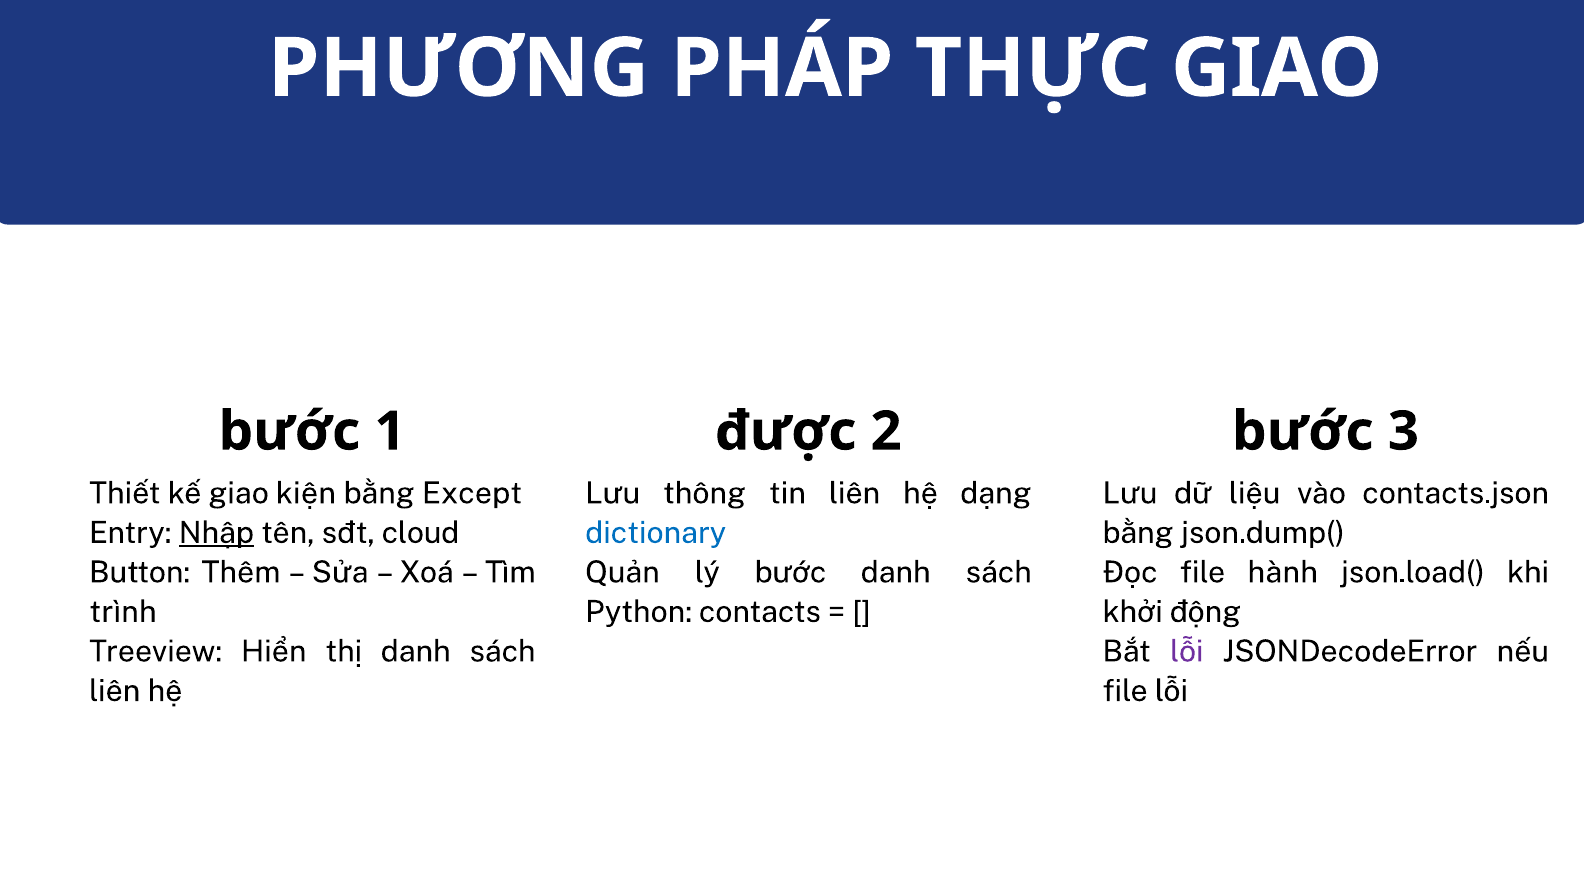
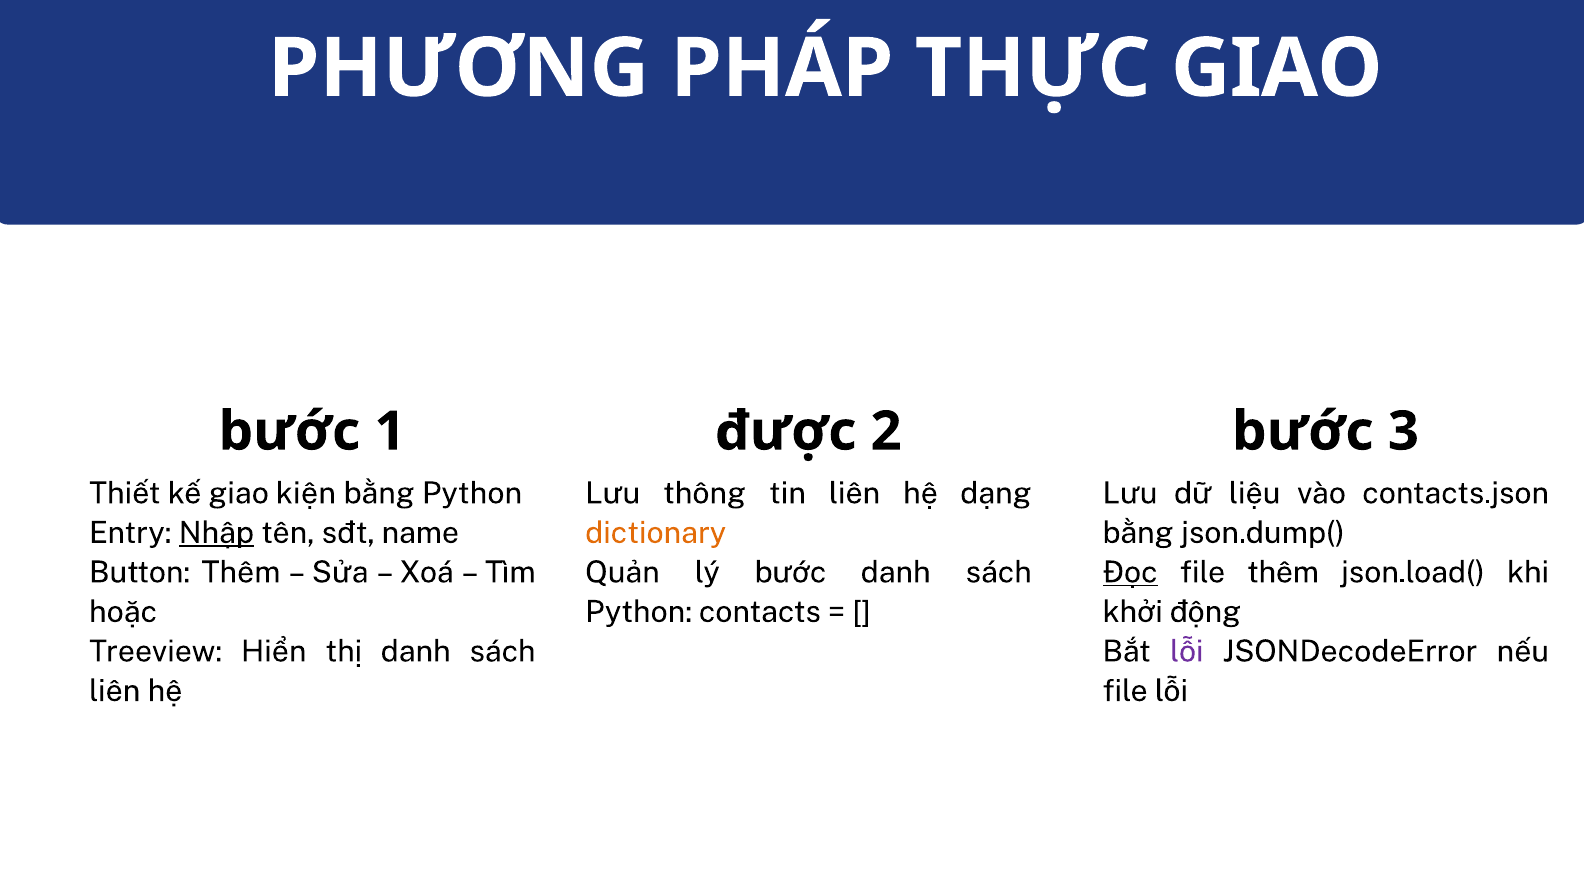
bằng Except: Except -> Python (472, 493)
cloud: cloud -> name (420, 533)
dictionary colour: blue -> orange (656, 533)
Đọc underline: none -> present (1130, 572)
file hành: hành -> thêm (1283, 572)
trình: trình -> hoặc (123, 612)
